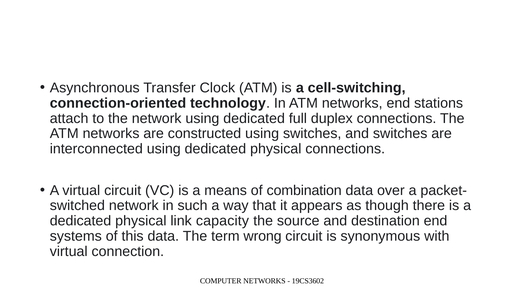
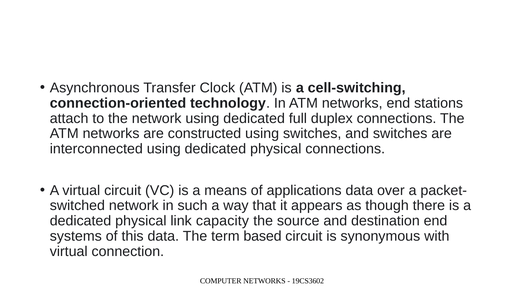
combination: combination -> applications (304, 191)
wrong: wrong -> based (263, 237)
